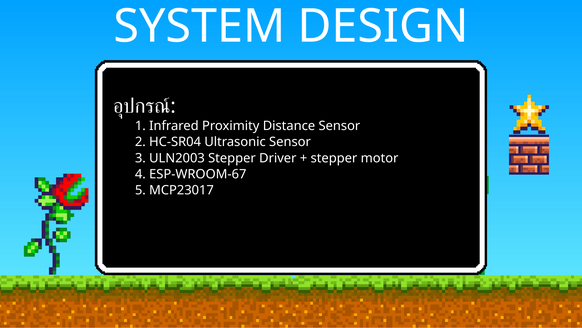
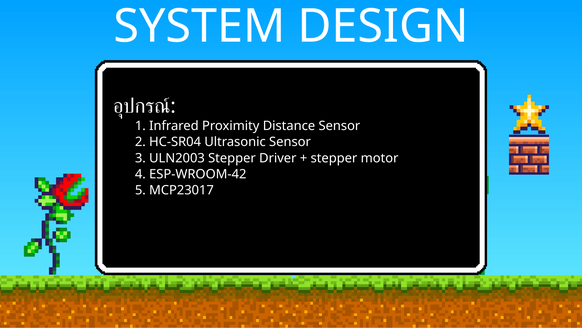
ESP-WROOM-67: ESP-WROOM-67 -> ESP-WROOM-42 (198, 174)
